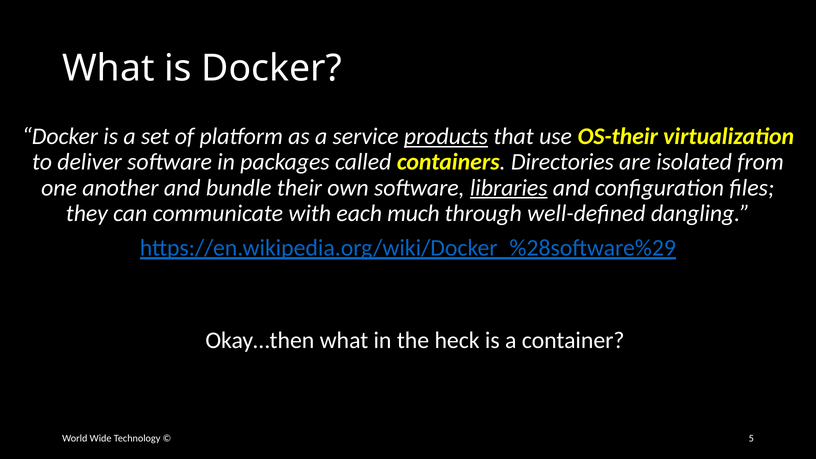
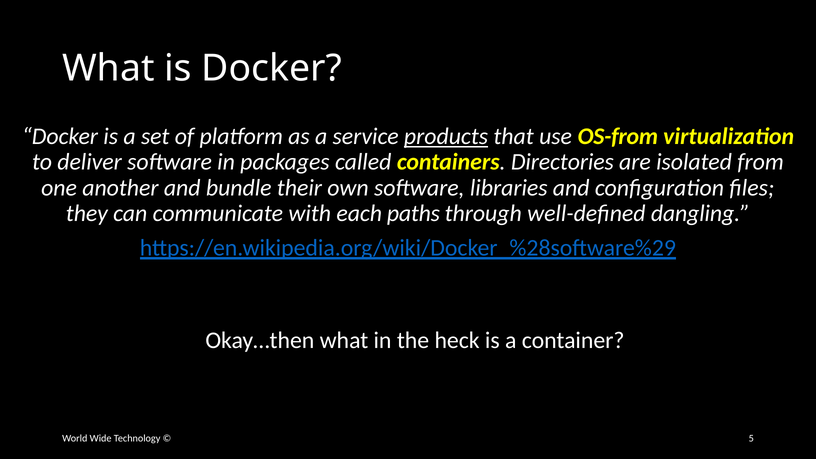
OS-their: OS-their -> OS-from (618, 136)
libraries underline: present -> none (509, 188)
much: much -> paths (413, 213)
